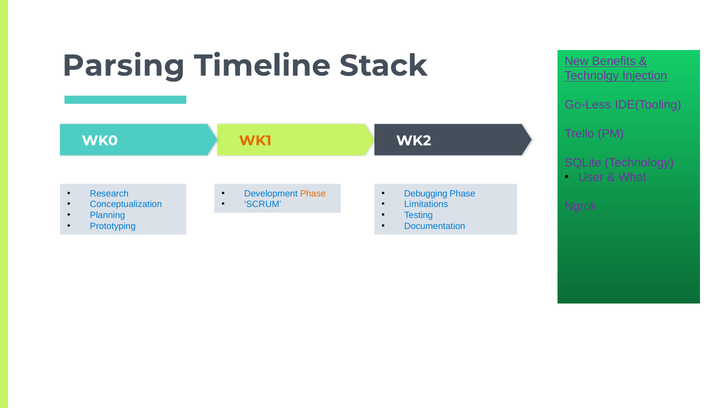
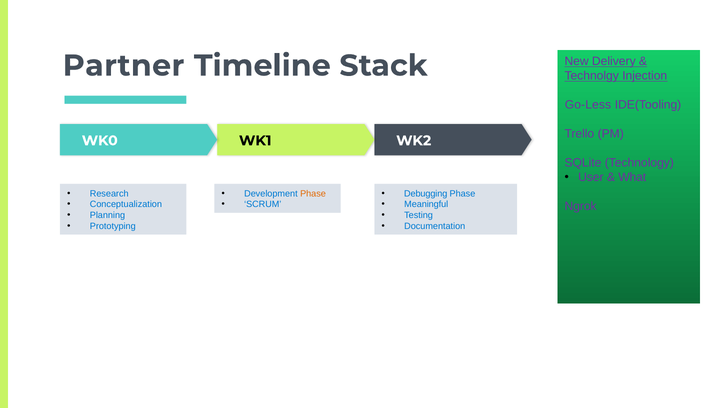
Benefits: Benefits -> Delivery (614, 61)
Parsing: Parsing -> Partner (124, 66)
WK1 colour: orange -> black (255, 141)
Limitations: Limitations -> Meaningful (426, 205)
